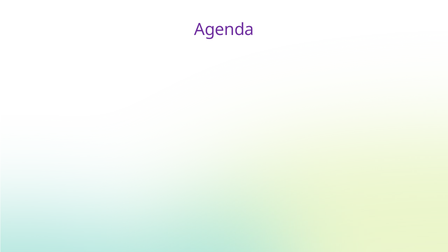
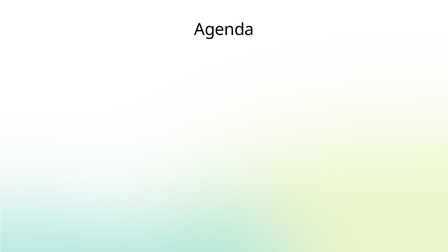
Agenda colour: purple -> black (224, 30)
